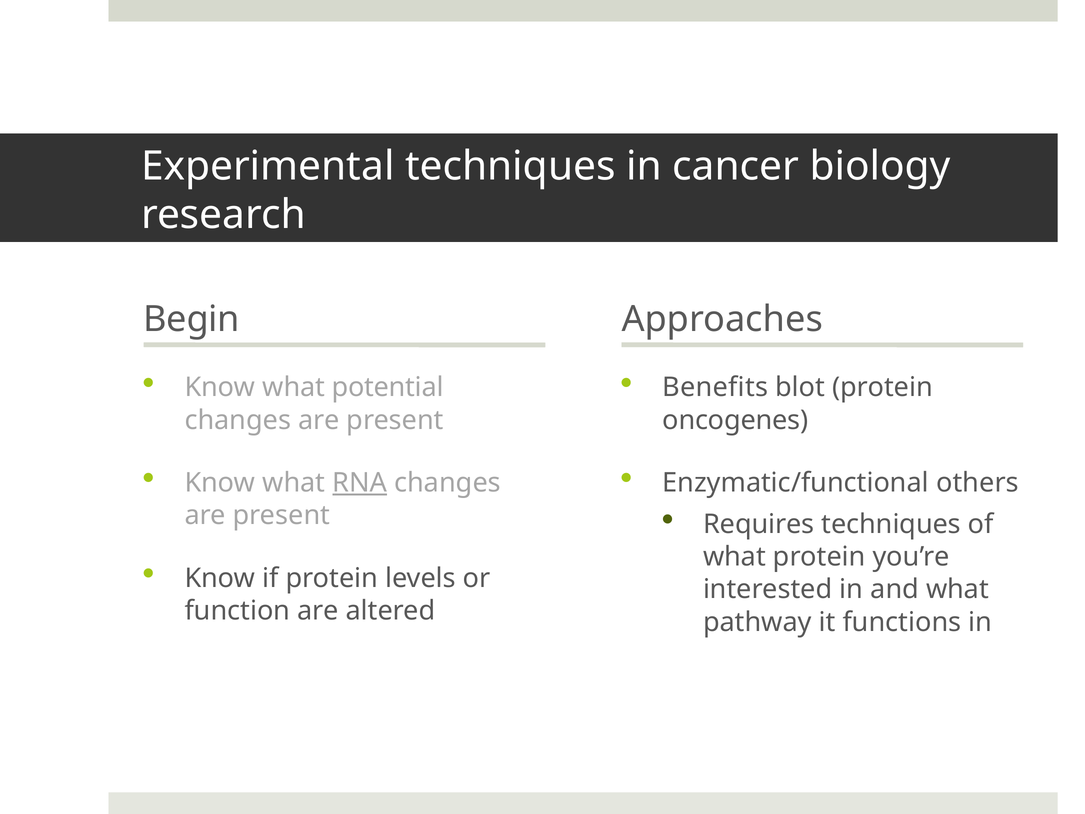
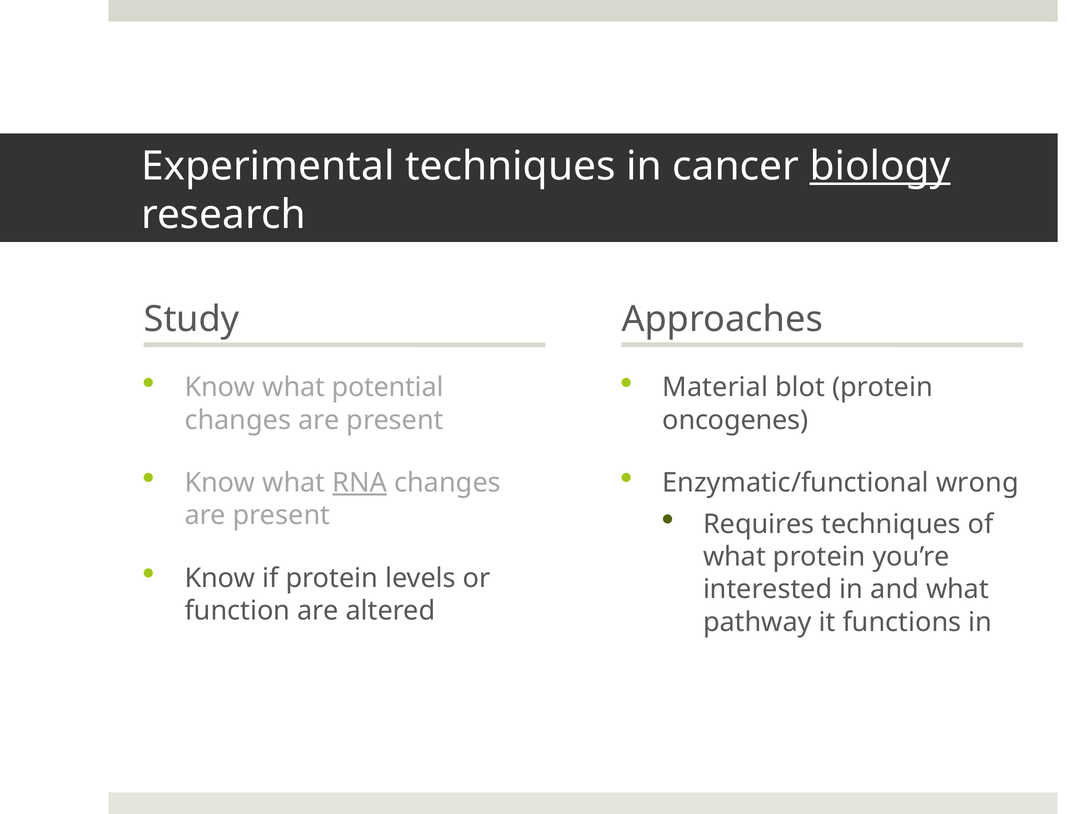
biology underline: none -> present (880, 166)
Begin: Begin -> Study (191, 319)
Benefits: Benefits -> Material (715, 387)
others: others -> wrong (977, 483)
